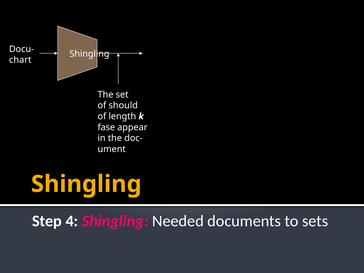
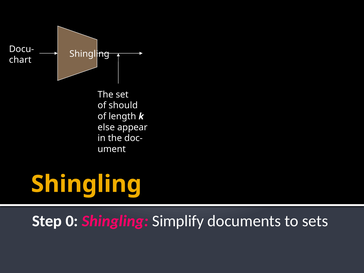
fase: fase -> else (106, 127)
4: 4 -> 0 (72, 221)
Needed: Needed -> Simplify (178, 221)
